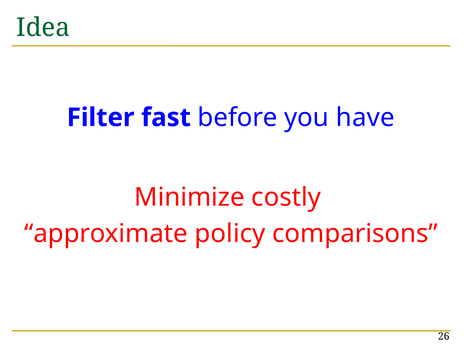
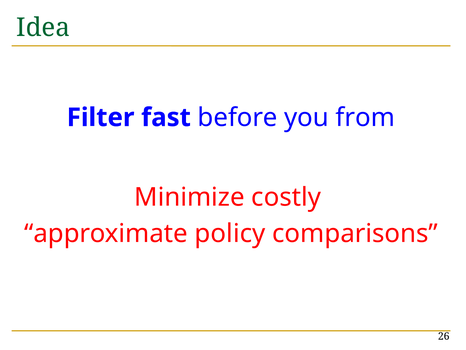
have: have -> from (365, 117)
